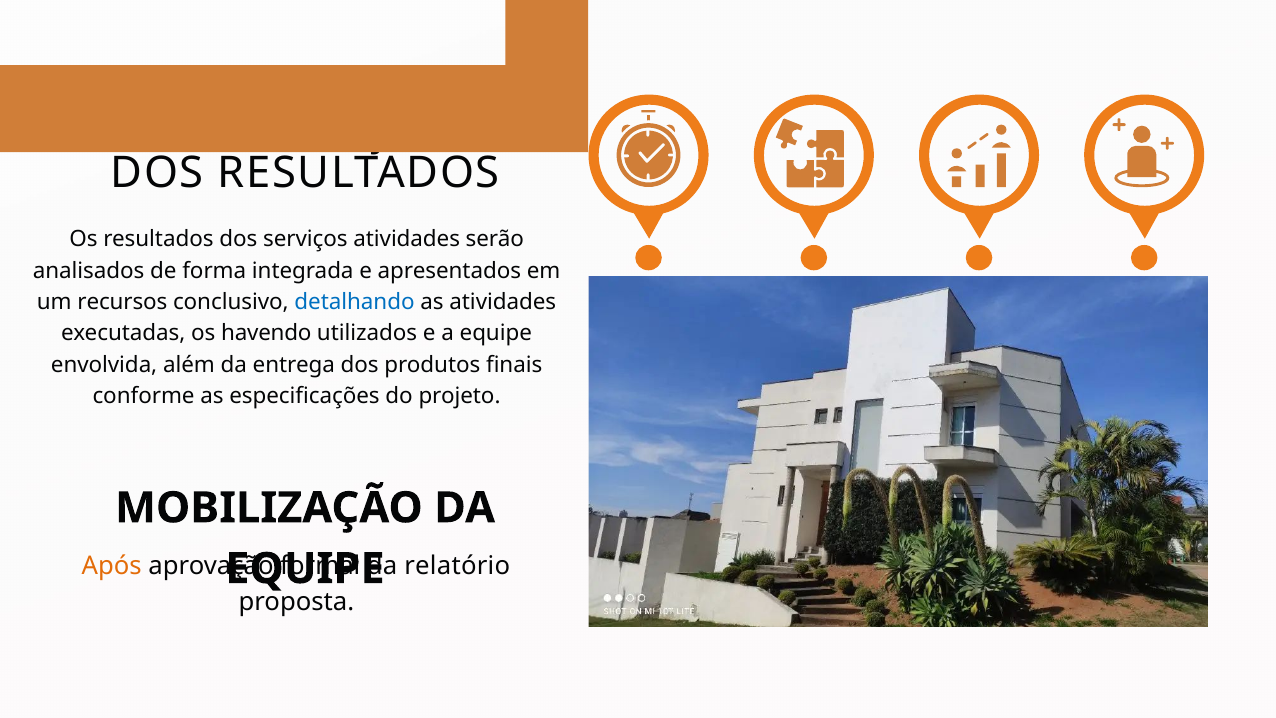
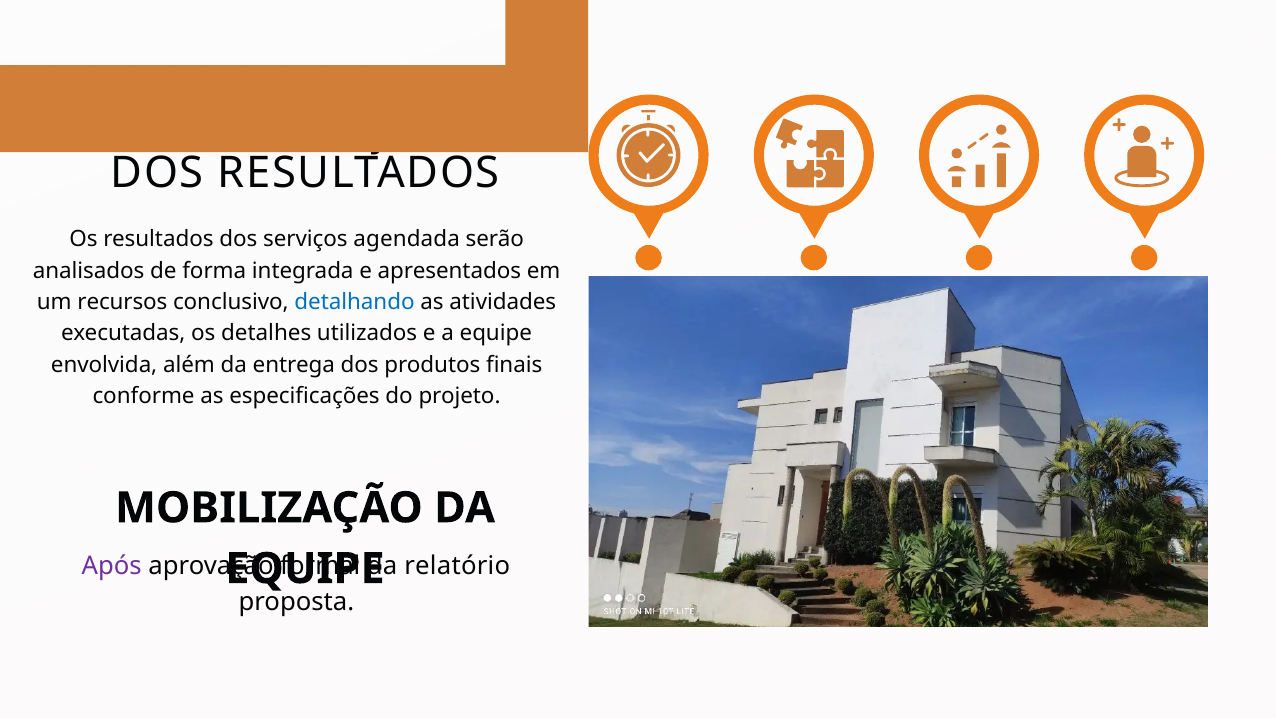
serviços atividades: atividades -> agendada (407, 239)
havendo: havendo -> detalhes (266, 333)
Após colour: orange -> purple (112, 565)
